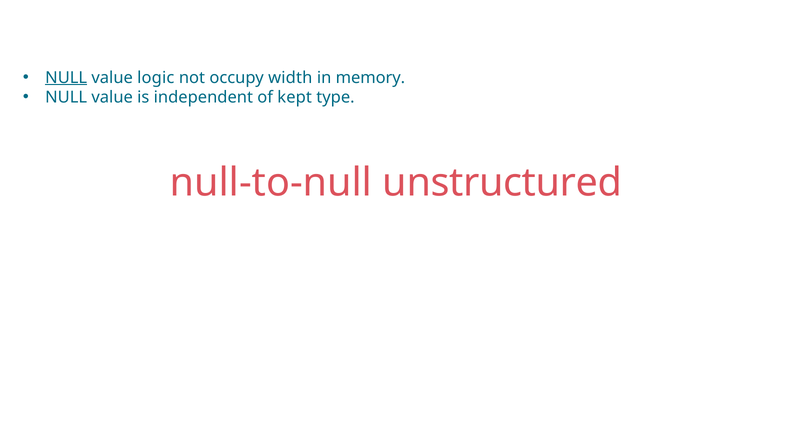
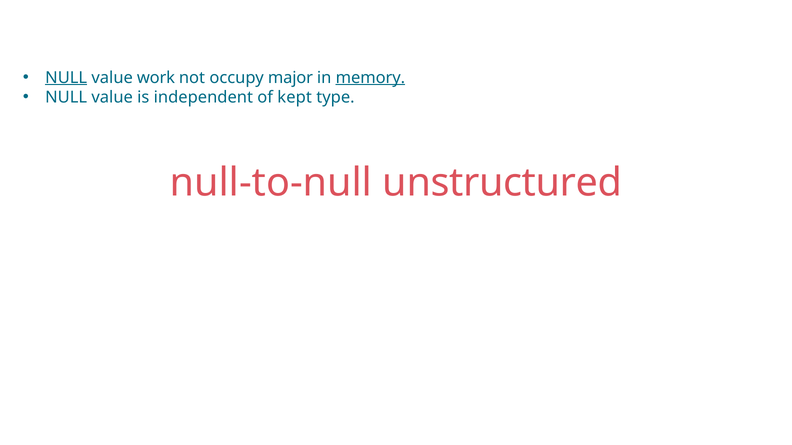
logic: logic -> work (156, 78)
width: width -> major (290, 78)
memory underline: none -> present (370, 78)
